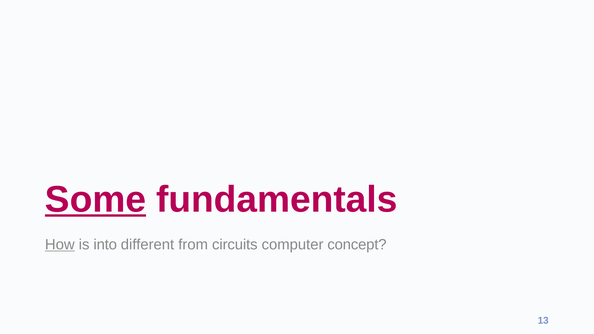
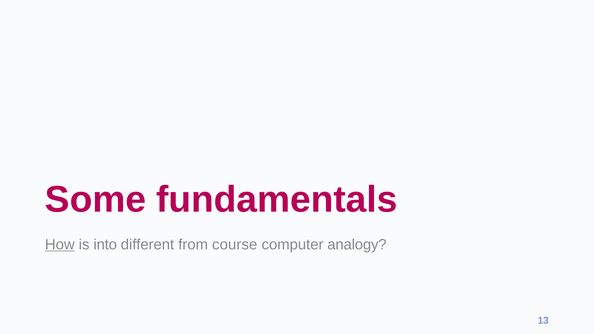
Some underline: present -> none (95, 200)
circuits: circuits -> course (235, 245)
concept: concept -> analogy (357, 245)
